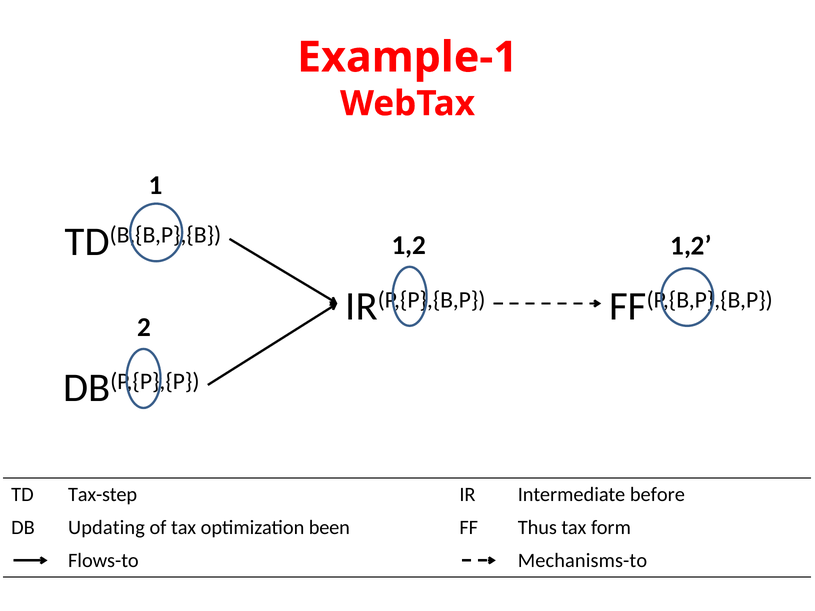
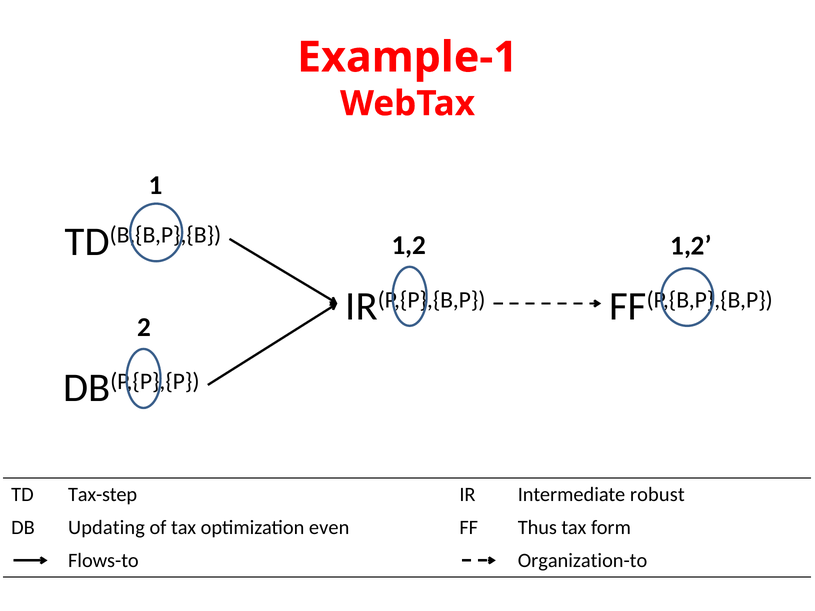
before: before -> robust (657, 495)
been: been -> even (329, 528)
Mechanisms-to: Mechanisms-to -> Organization-to (583, 561)
